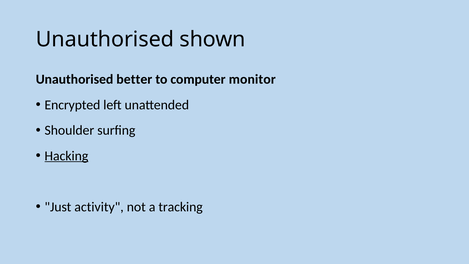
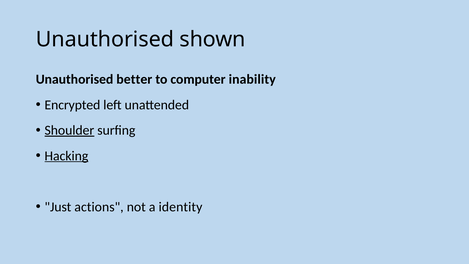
monitor: monitor -> inability (252, 79)
Shoulder underline: none -> present (69, 130)
activity: activity -> actions (99, 207)
tracking: tracking -> identity (181, 207)
